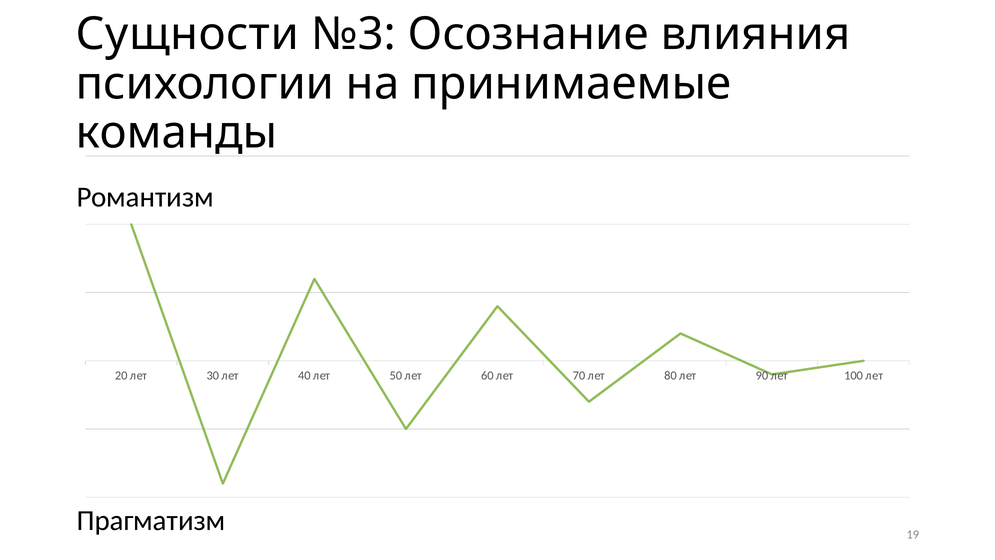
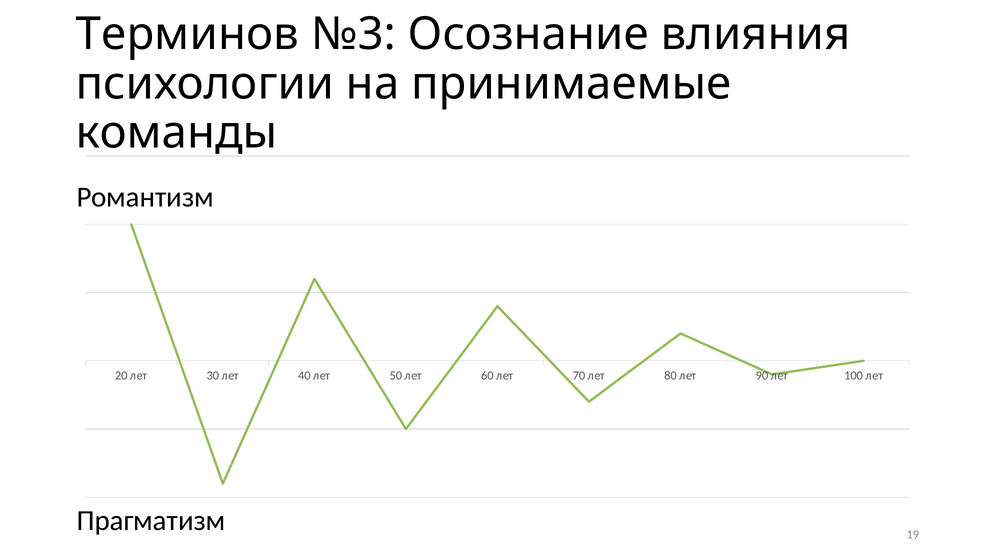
Сущности: Сущности -> Терминов (187, 34)
